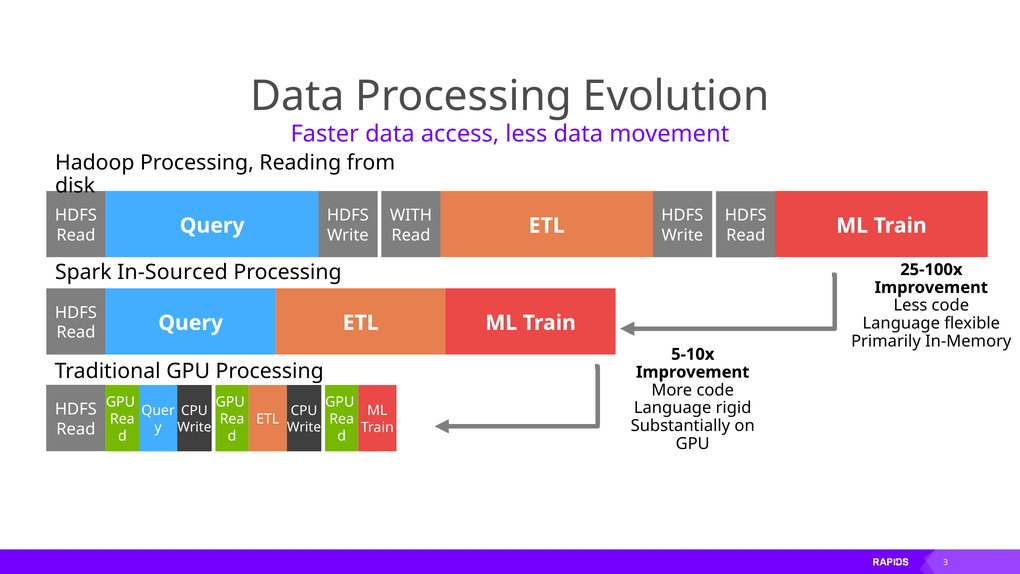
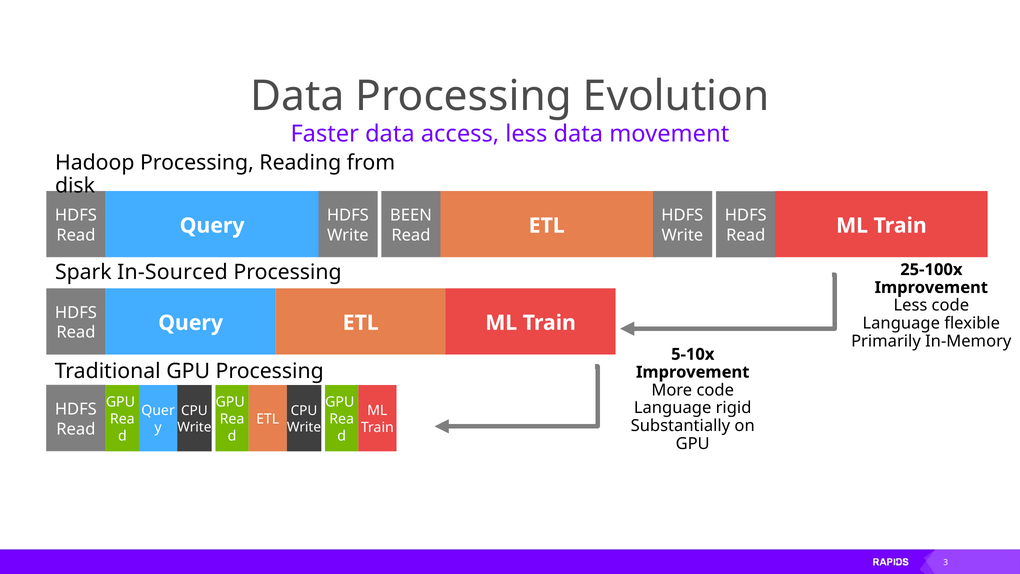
WITH: WITH -> BEEN (411, 215)
